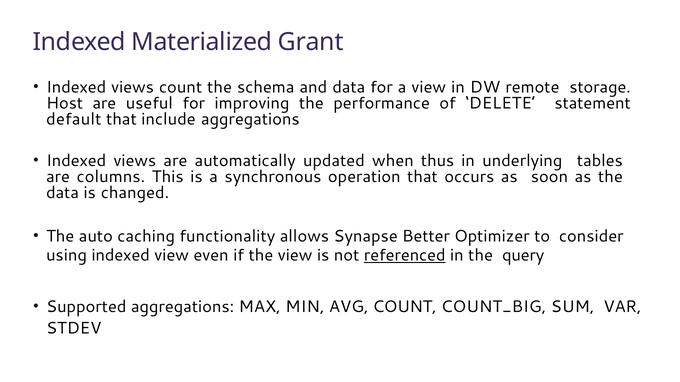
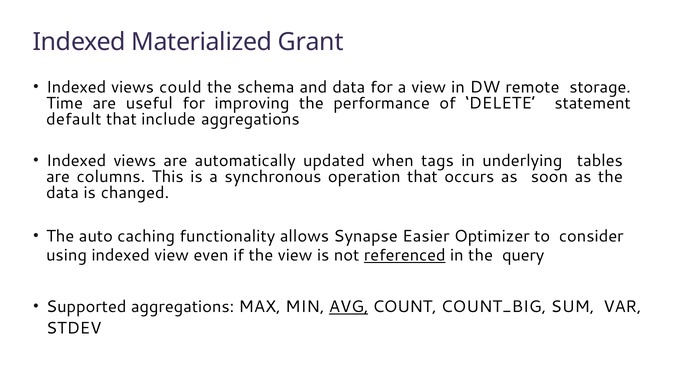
views count: count -> could (180, 87)
Host: Host -> Time (65, 103)
thus: thus -> tags (437, 161)
Better: Better -> Easier (426, 236)
AVG underline: none -> present (349, 307)
